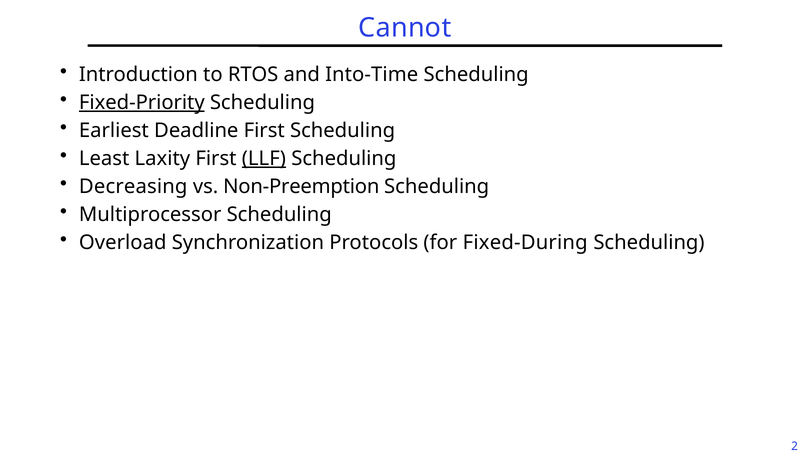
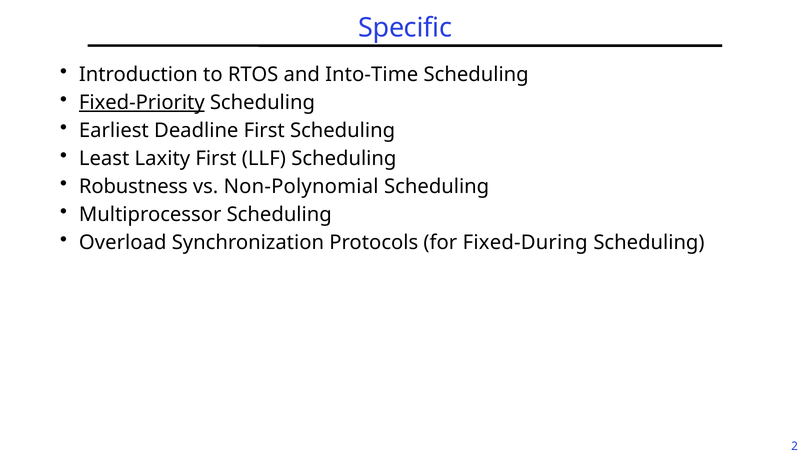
Cannot: Cannot -> Specific (405, 28)
LLF underline: present -> none (264, 158)
Decreasing: Decreasing -> Robustness (133, 186)
Non-Preemption: Non-Preemption -> Non-Polynomial (301, 186)
